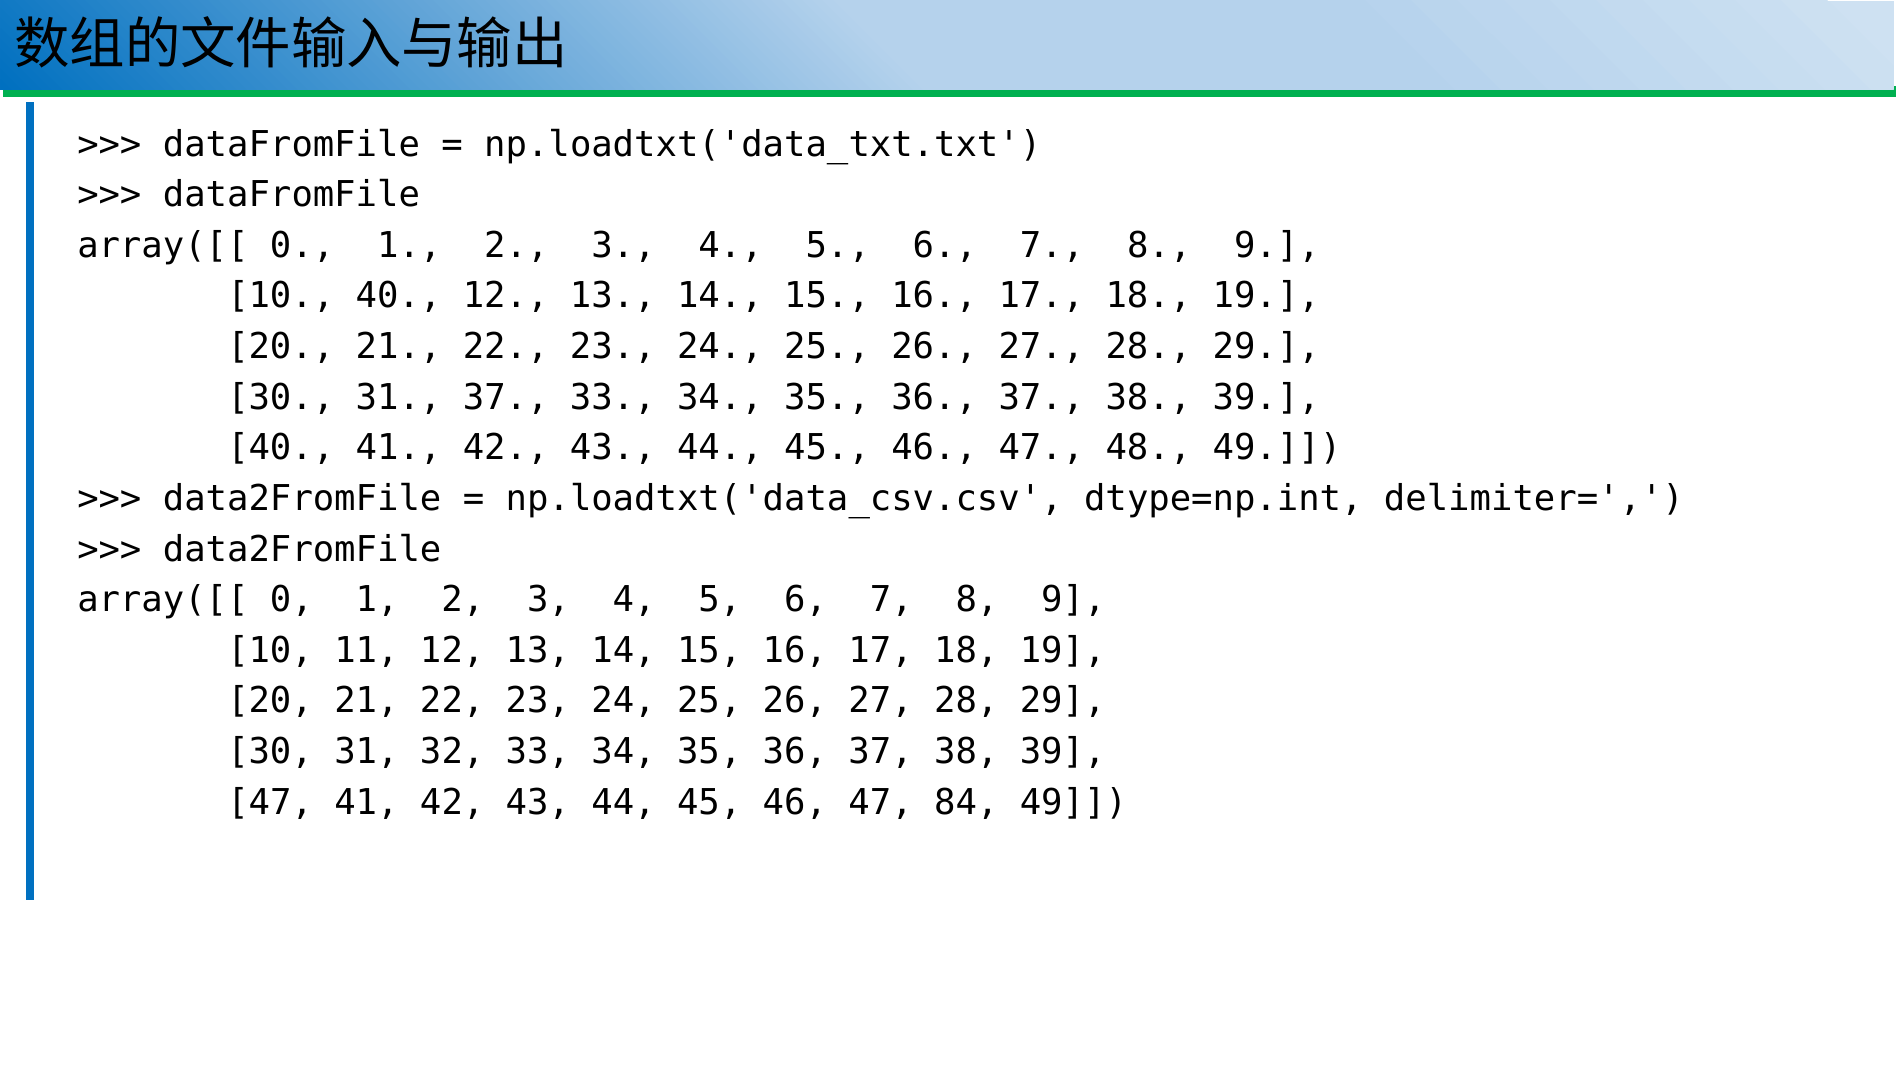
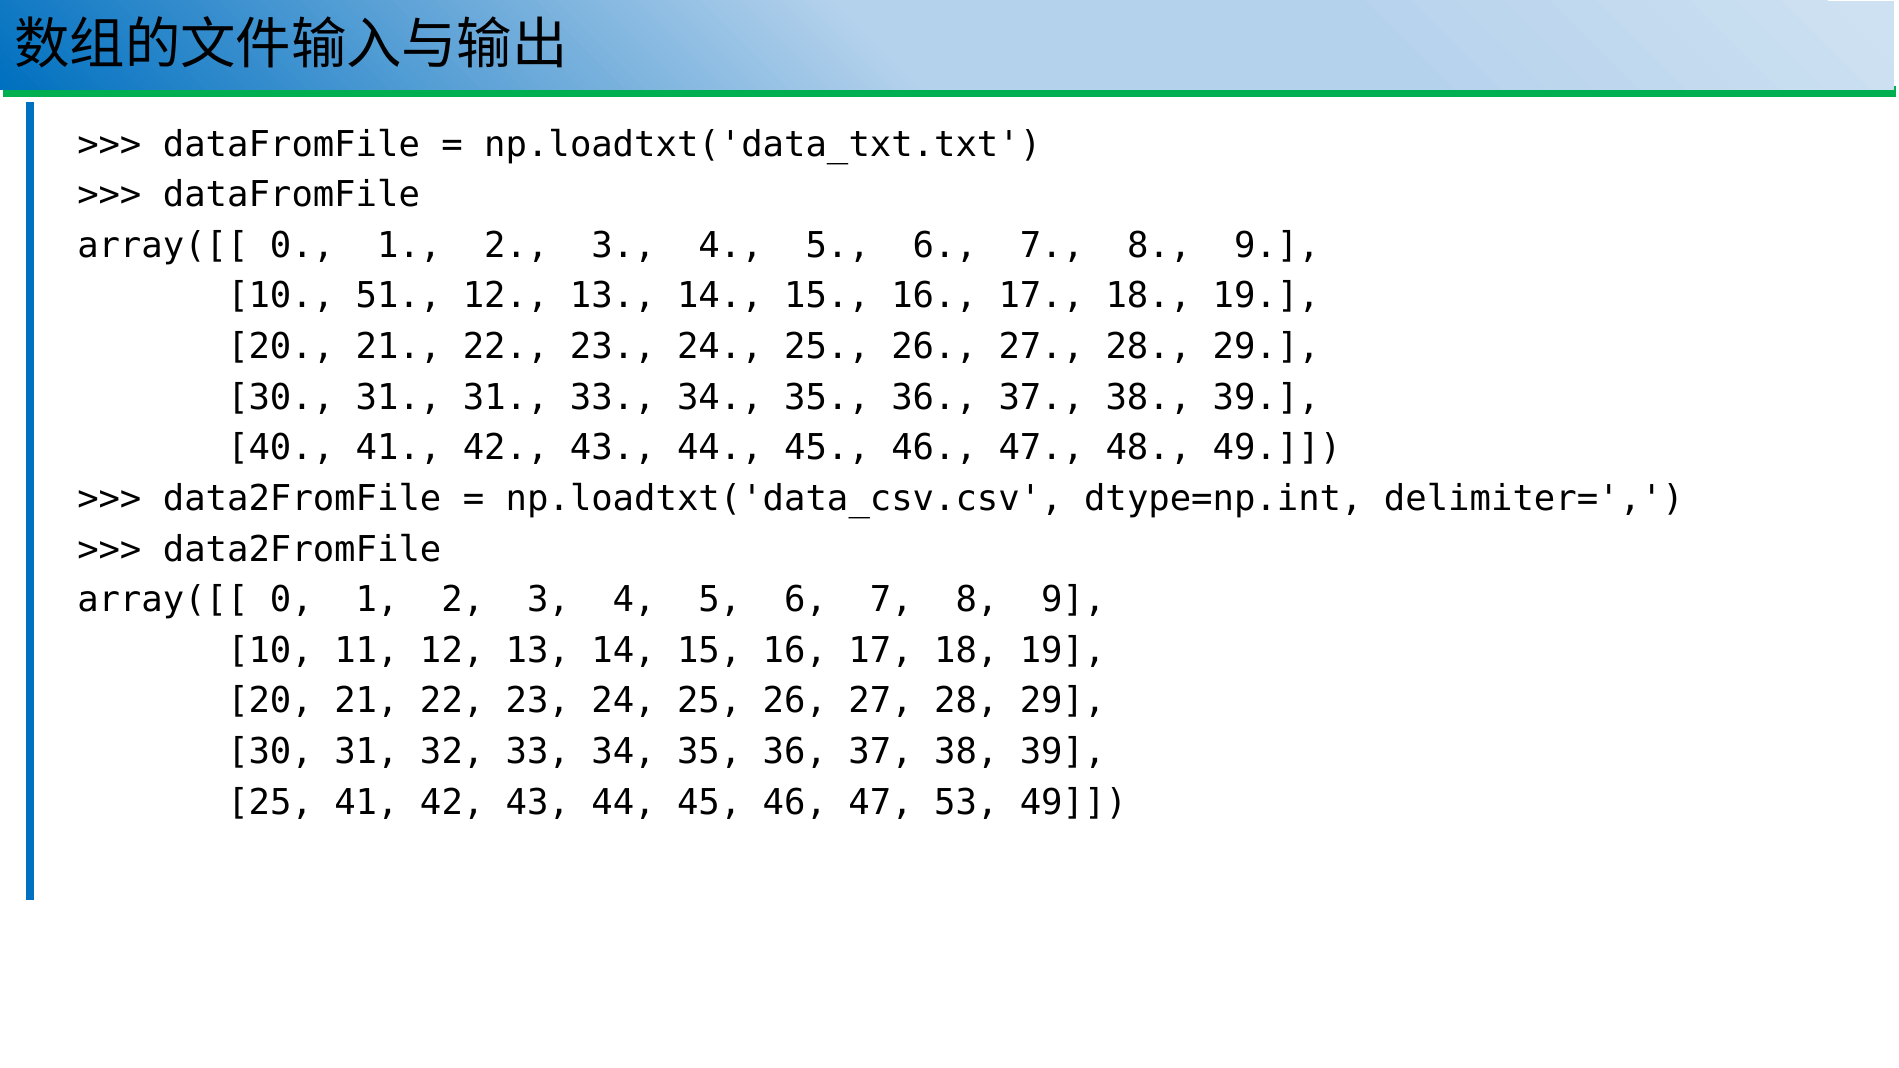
10 40: 40 -> 51 (398, 296)
31 37: 37 -> 31 (506, 397)
47: 47 -> 25 (270, 803)
84: 84 -> 53 (966, 803)
